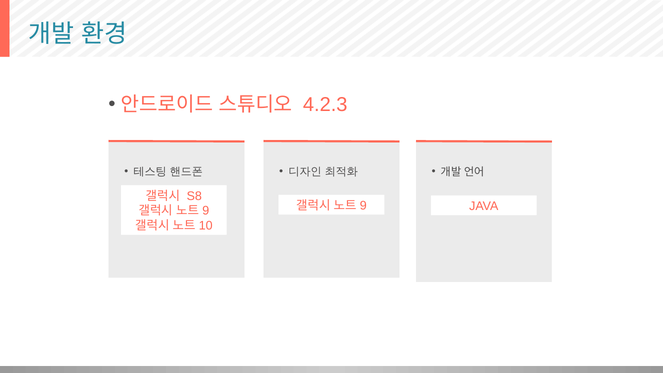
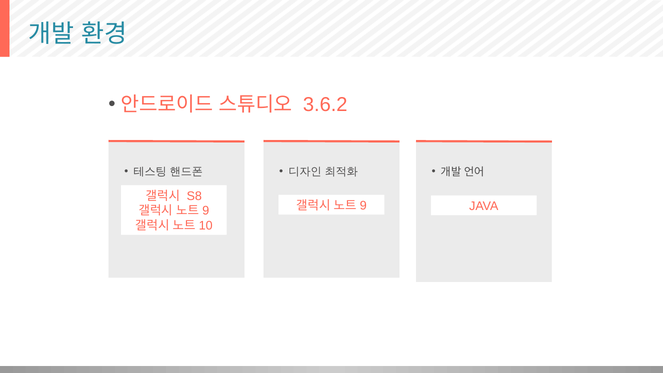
4.2.3: 4.2.3 -> 3.6.2 (325, 105)
